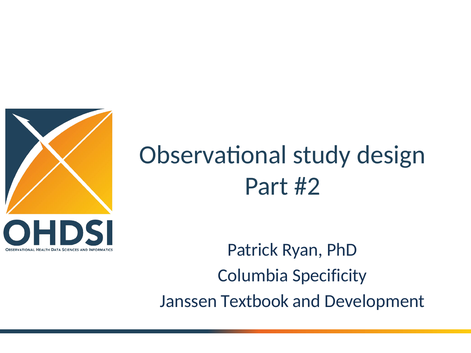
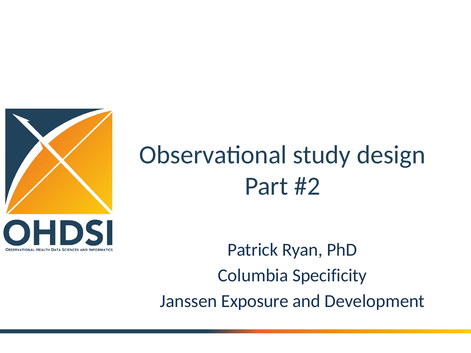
Textbook: Textbook -> Exposure (255, 301)
